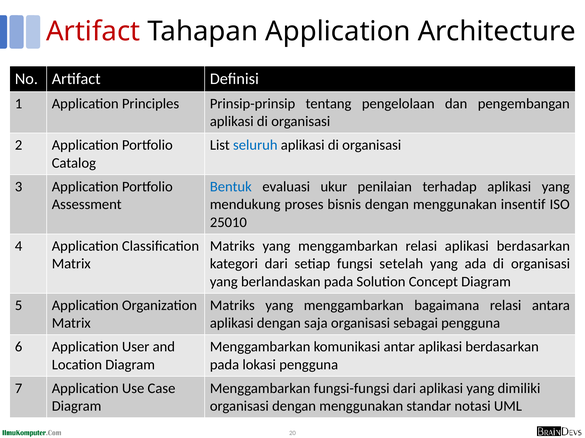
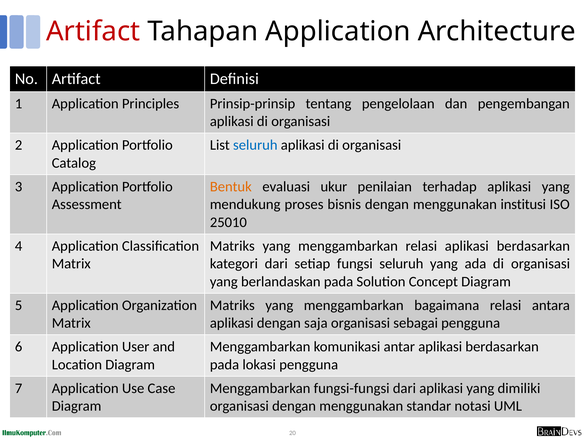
Bentuk colour: blue -> orange (231, 187)
insentif: insentif -> institusi (523, 205)
fungsi setelah: setelah -> seluruh (401, 264)
